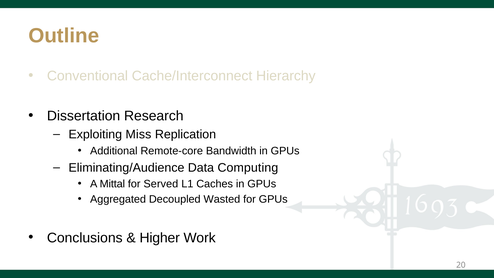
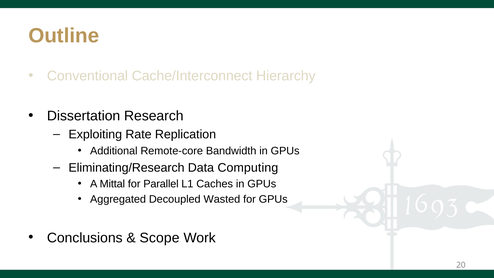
Miss: Miss -> Rate (139, 135)
Eliminating/Audience: Eliminating/Audience -> Eliminating/Research (127, 168)
Served: Served -> Parallel (161, 184)
Higher: Higher -> Scope (160, 238)
